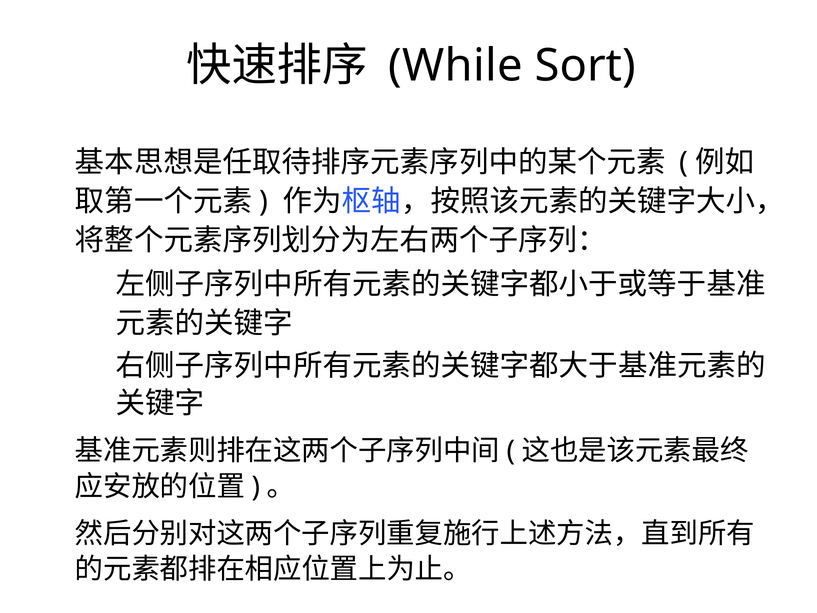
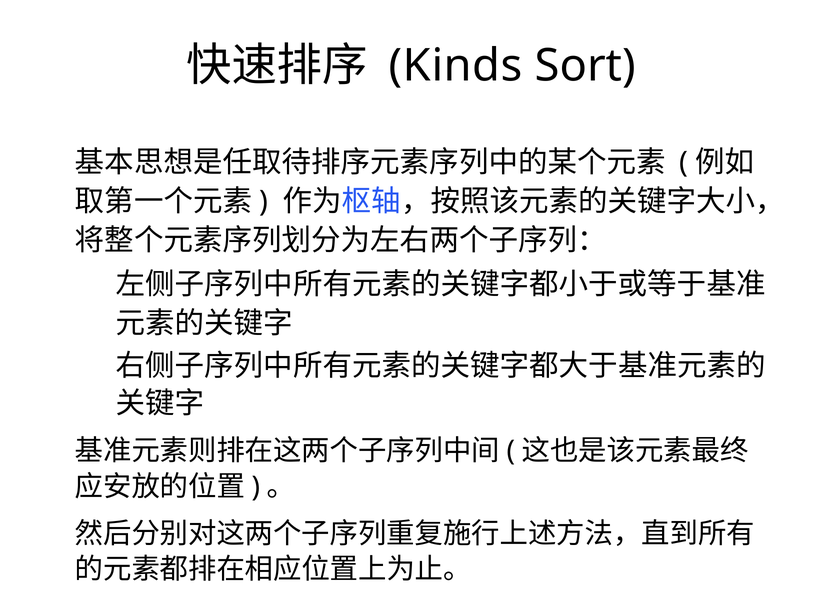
While: While -> Kinds (456, 66)
